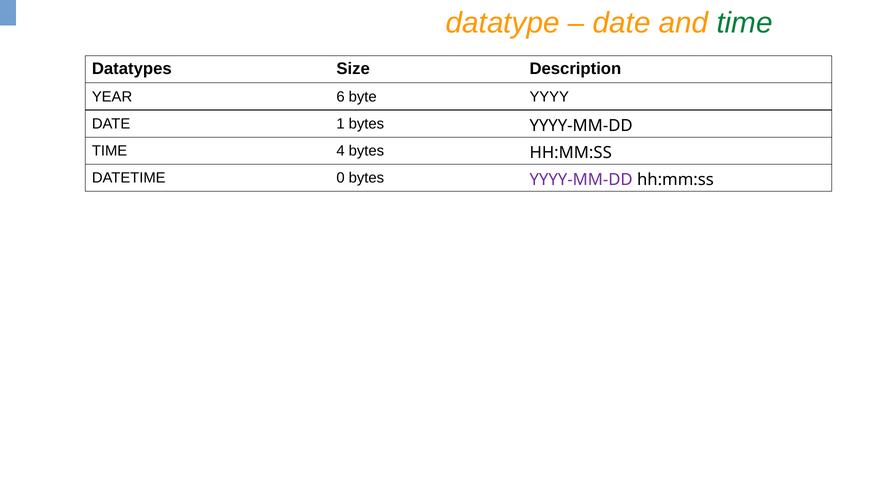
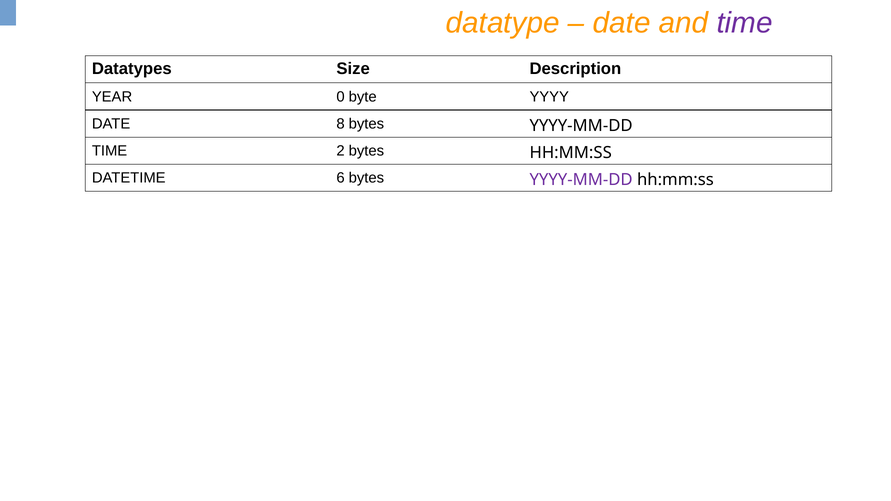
time colour: green -> purple (745, 23)
6: 6 -> 0 (341, 97)
1: 1 -> 8 (341, 124)
4: 4 -> 2 (341, 151)
0: 0 -> 6 (341, 178)
